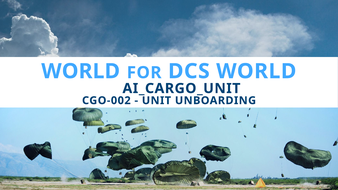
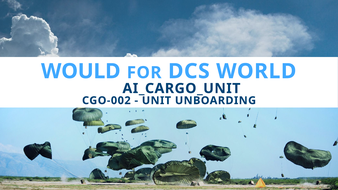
WORLD: WORLD -> WOULD (81, 71)
